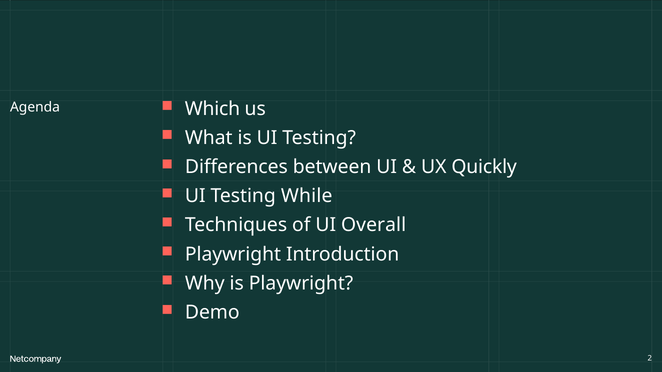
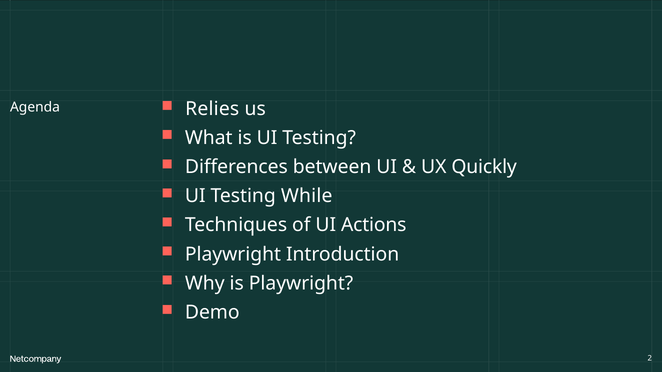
Which: Which -> Relies (212, 109)
Overall: Overall -> Actions (374, 225)
